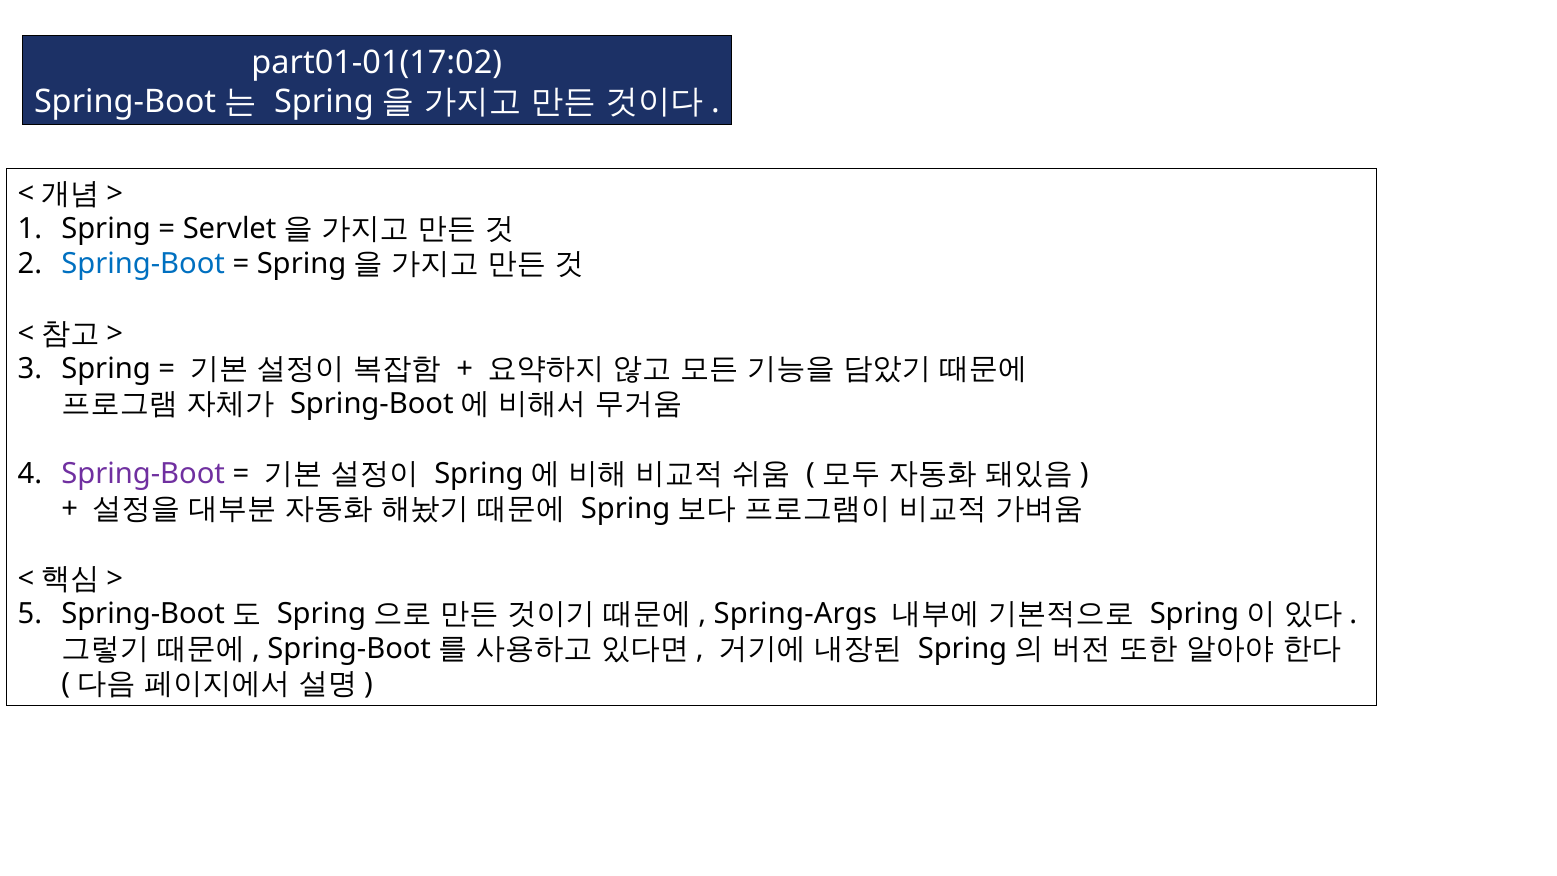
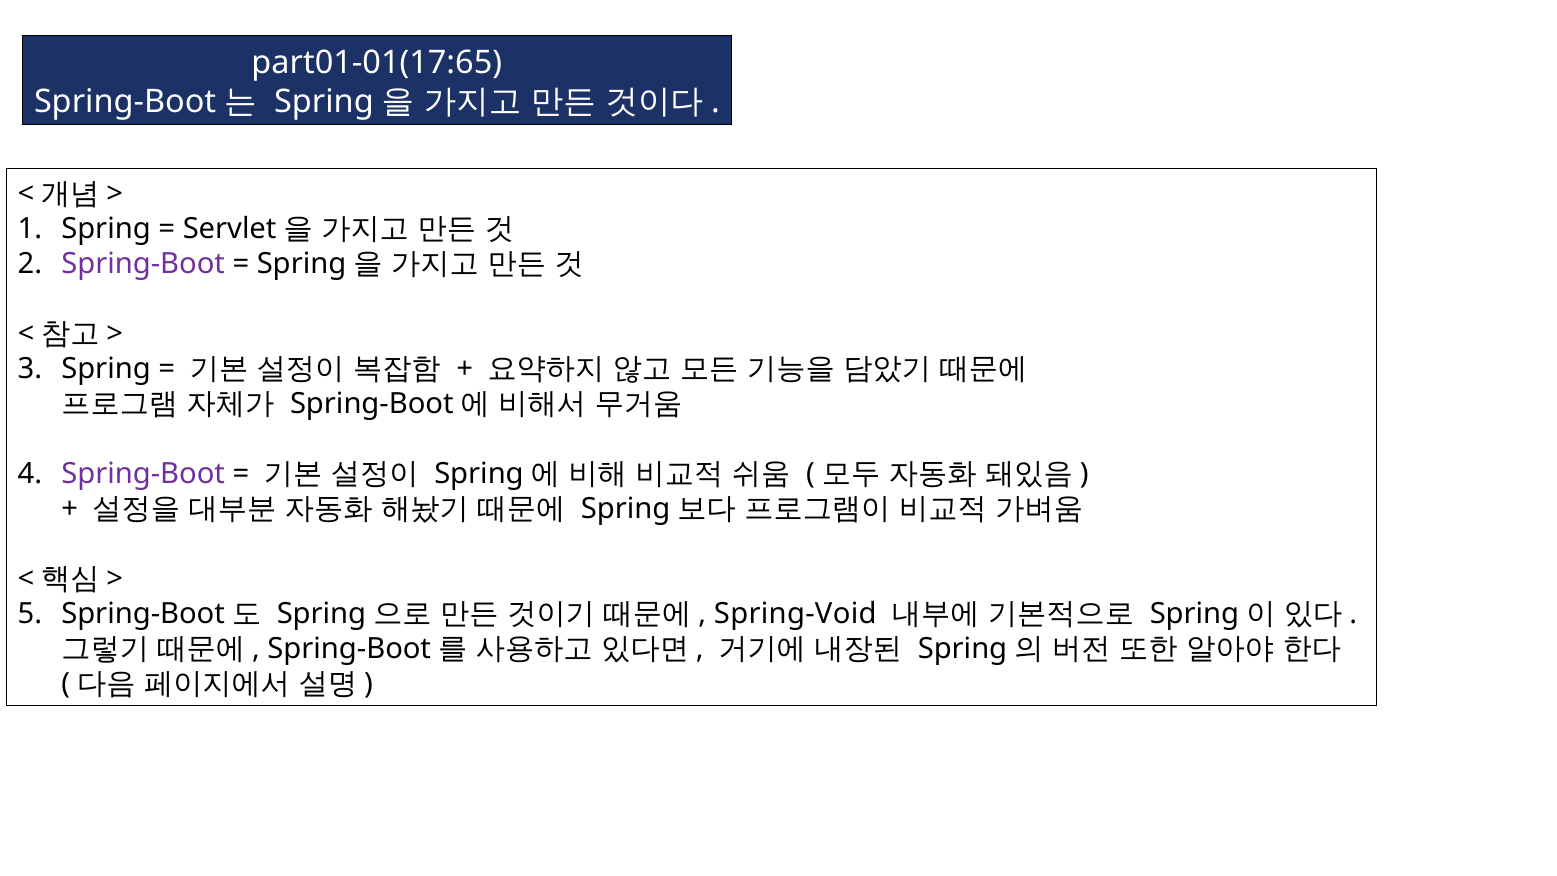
part01-01(17:02: part01-01(17:02 -> part01-01(17:65 (377, 63)
Spring-Boot colour: blue -> purple (143, 263)
Spring-Args: Spring-Args -> Spring-Void (795, 614)
